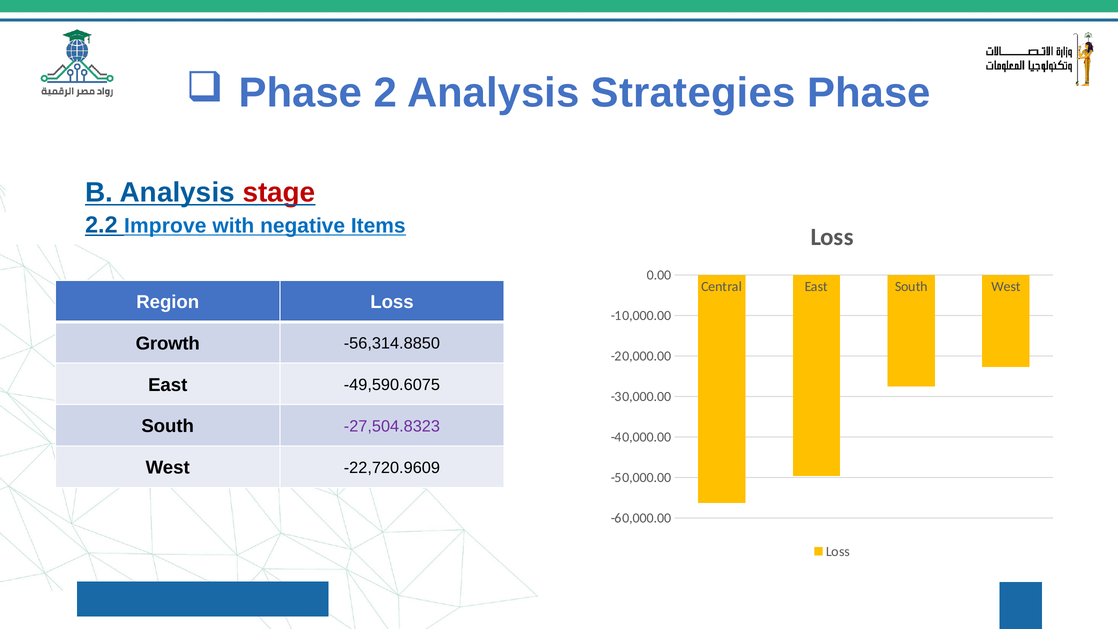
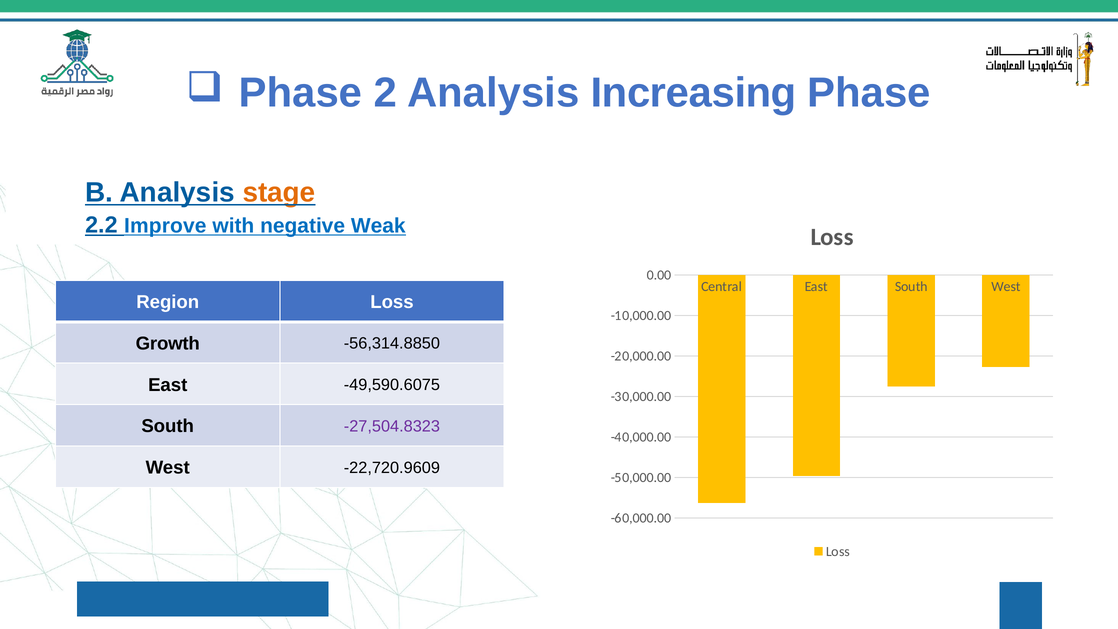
Strategies: Strategies -> Increasing (694, 93)
stage colour: red -> orange (279, 193)
Items: Items -> Weak (378, 226)
